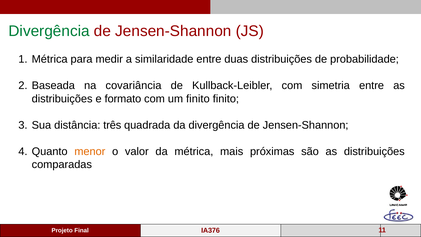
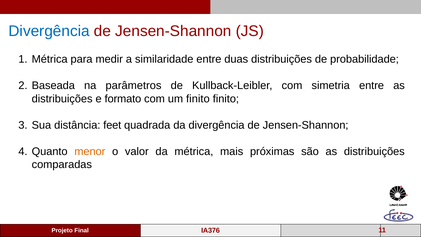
Divergência colour: green -> blue (49, 31)
covariância: covariância -> parâmetros (134, 86)
três: três -> feet (112, 125)
